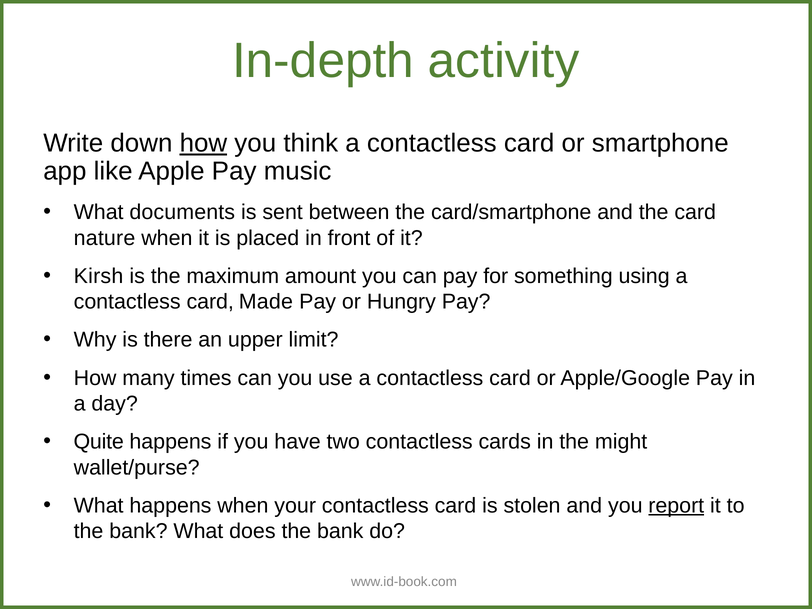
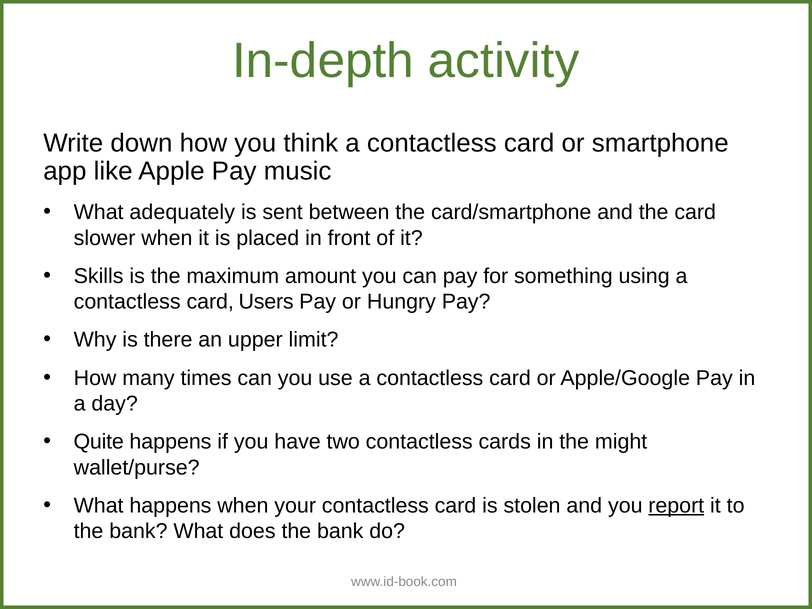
how underline: present -> none (203, 143)
documents: documents -> adequately (182, 212)
nature: nature -> slower (105, 238)
Kirsh: Kirsh -> Skills (99, 276)
Made: Made -> Users (266, 302)
